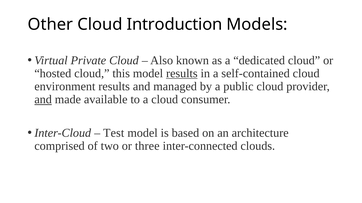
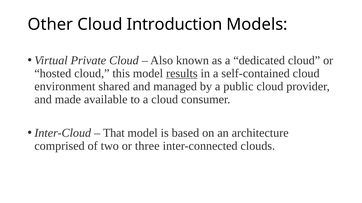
environment results: results -> shared (114, 87)
and underline: present -> none (43, 100)
Test: Test -> That (114, 133)
